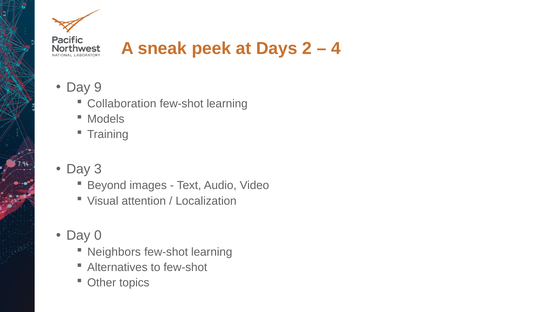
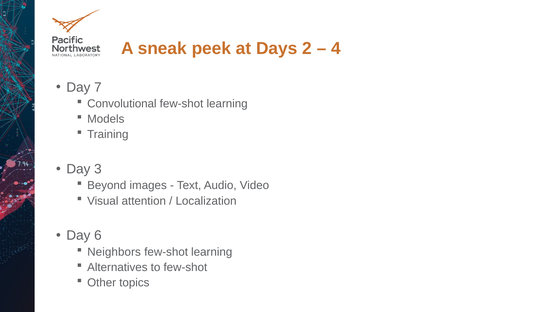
9: 9 -> 7 (98, 87)
Collaboration: Collaboration -> Convolutional (122, 104)
0: 0 -> 6 (98, 235)
